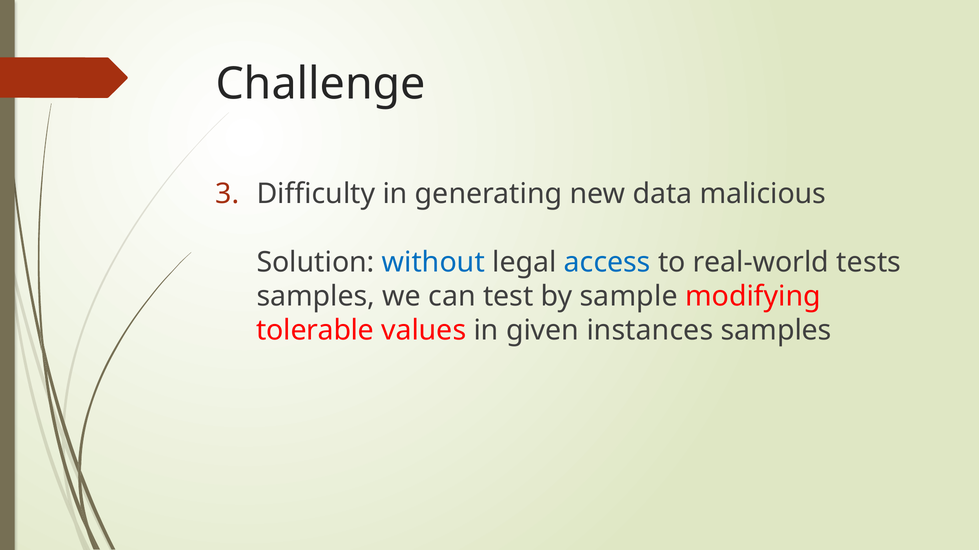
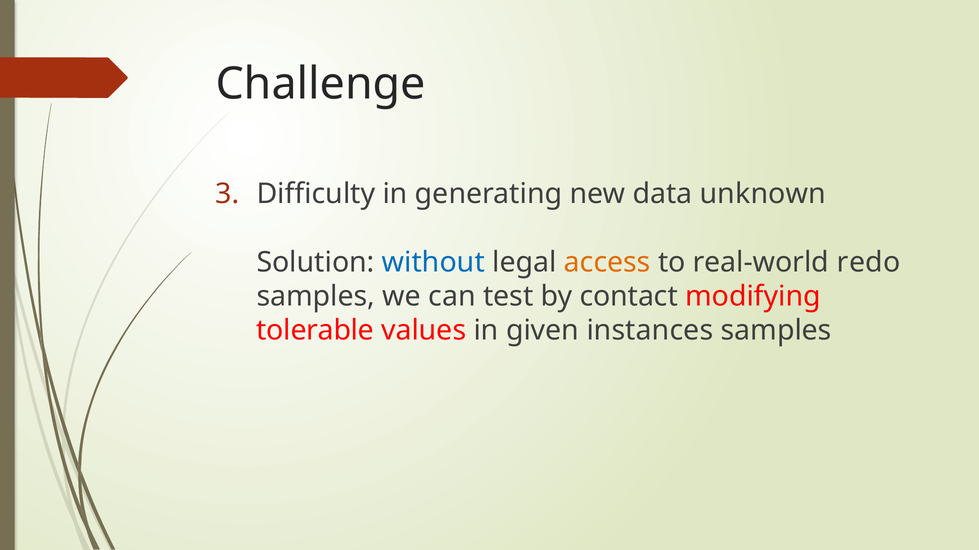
malicious: malicious -> unknown (763, 194)
access colour: blue -> orange (607, 262)
tests: tests -> redo (869, 262)
sample: sample -> contact (629, 297)
